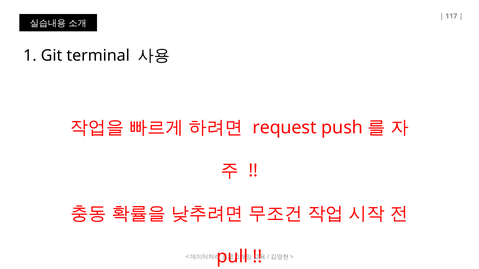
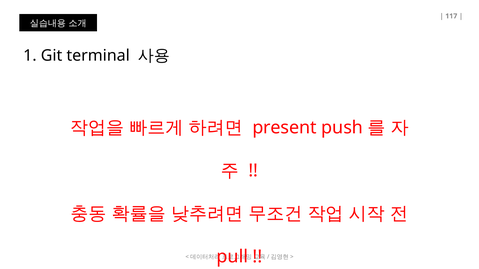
request: request -> present (285, 128)
